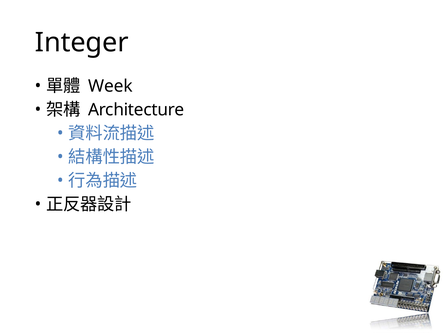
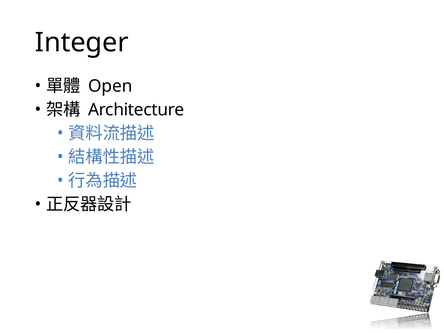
Week: Week -> Open (110, 86)
